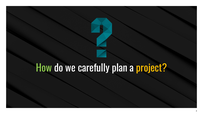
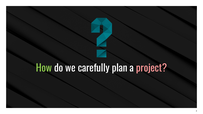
project colour: yellow -> pink (152, 68)
